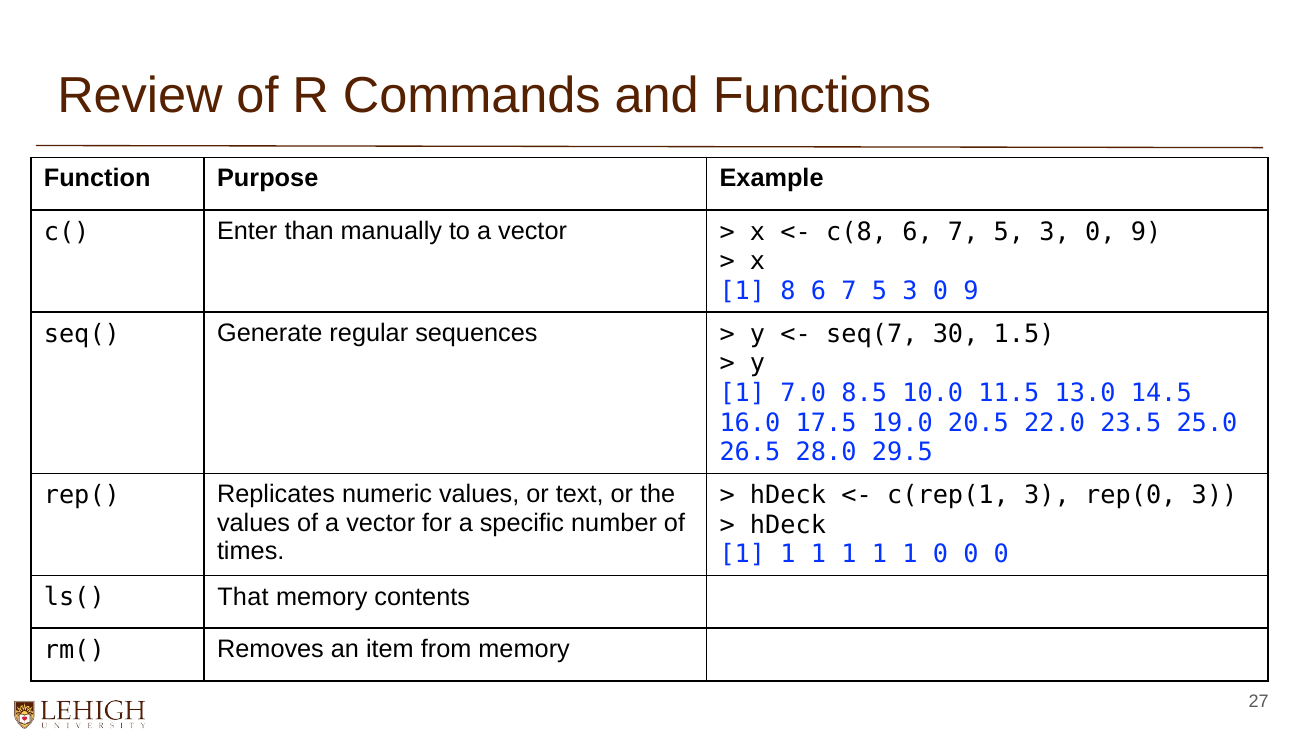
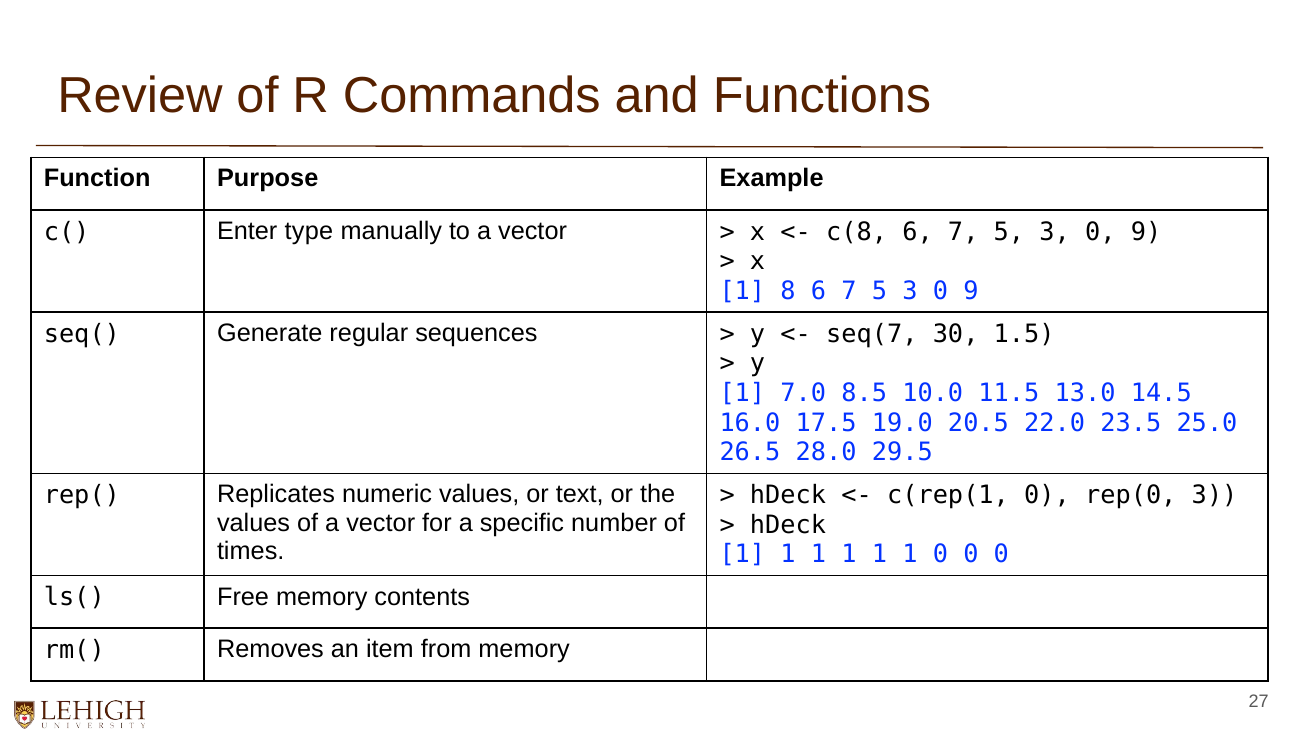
than: than -> type (309, 231)
c(rep(1 3: 3 -> 0 (1047, 495)
That: That -> Free (243, 596)
